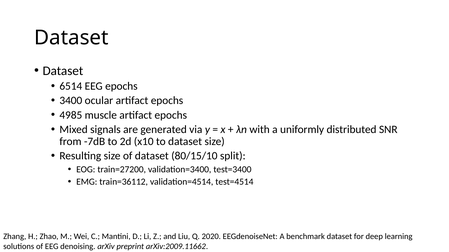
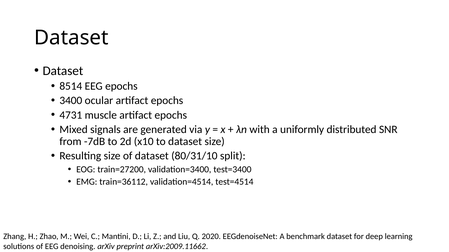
6514: 6514 -> 8514 (71, 86)
4985: 4985 -> 4731 (71, 115)
80/15/10: 80/15/10 -> 80/31/10 (194, 156)
